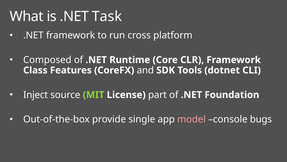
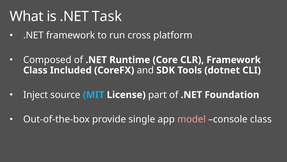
Features: Features -> Included (71, 70)
MIT colour: light green -> light blue (94, 95)
console bugs: bugs -> class (261, 119)
